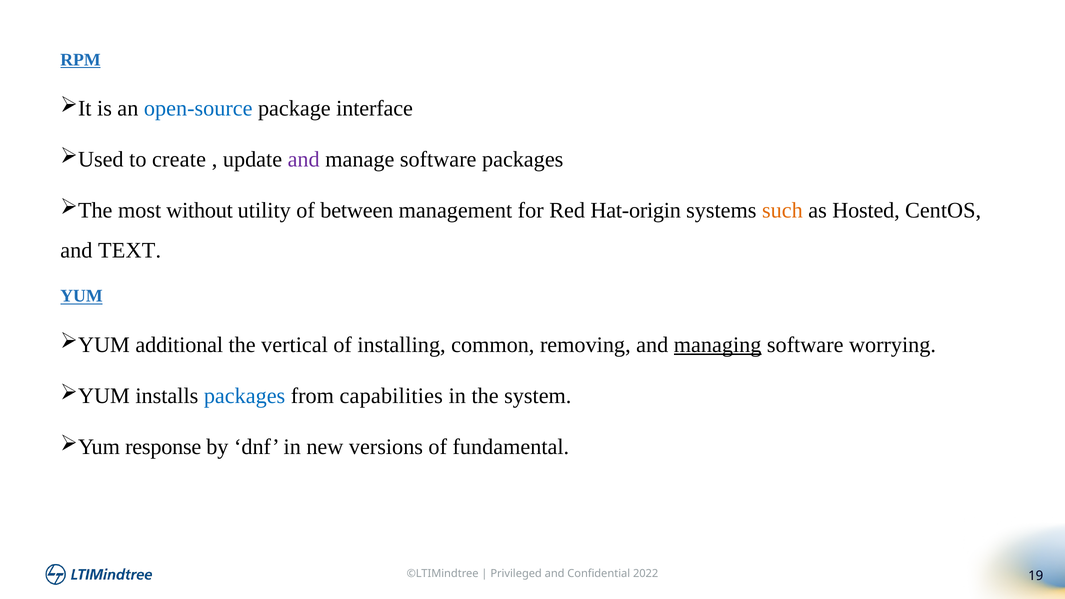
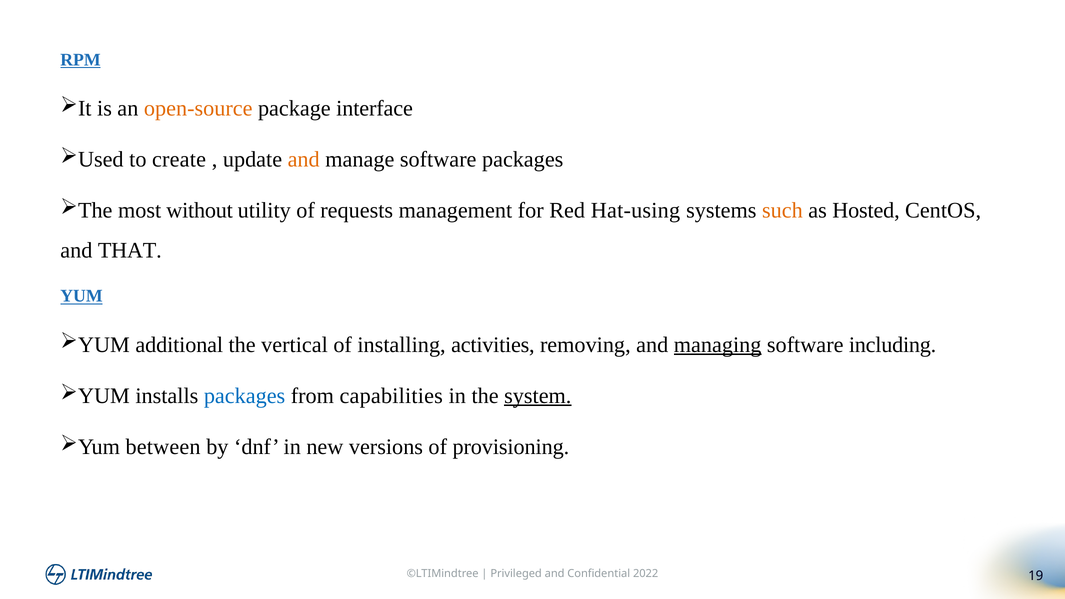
open-source colour: blue -> orange (198, 108)
and colour: purple -> orange (304, 160)
between: between -> requests (357, 211)
Hat-origin: Hat-origin -> Hat-using (635, 211)
TEXT: TEXT -> THAT (130, 251)
common: common -> activities (493, 345)
worrying: worrying -> including (893, 345)
system underline: none -> present (538, 396)
response: response -> between (163, 447)
fundamental: fundamental -> provisioning (511, 447)
